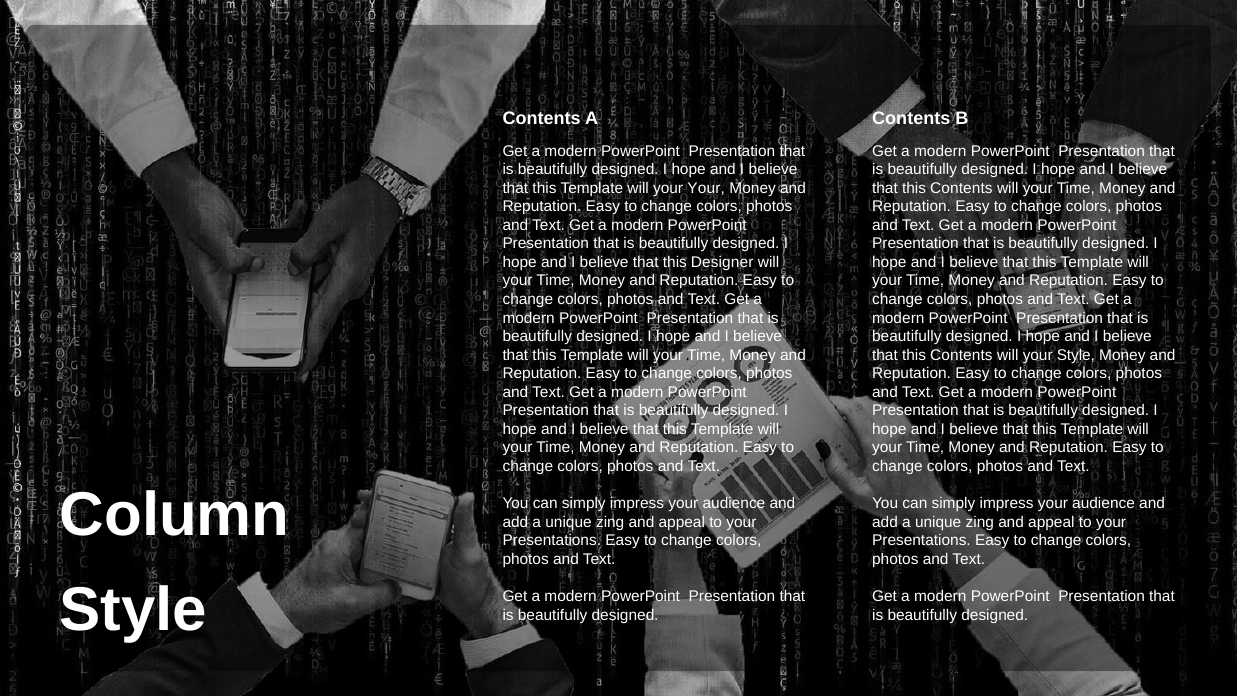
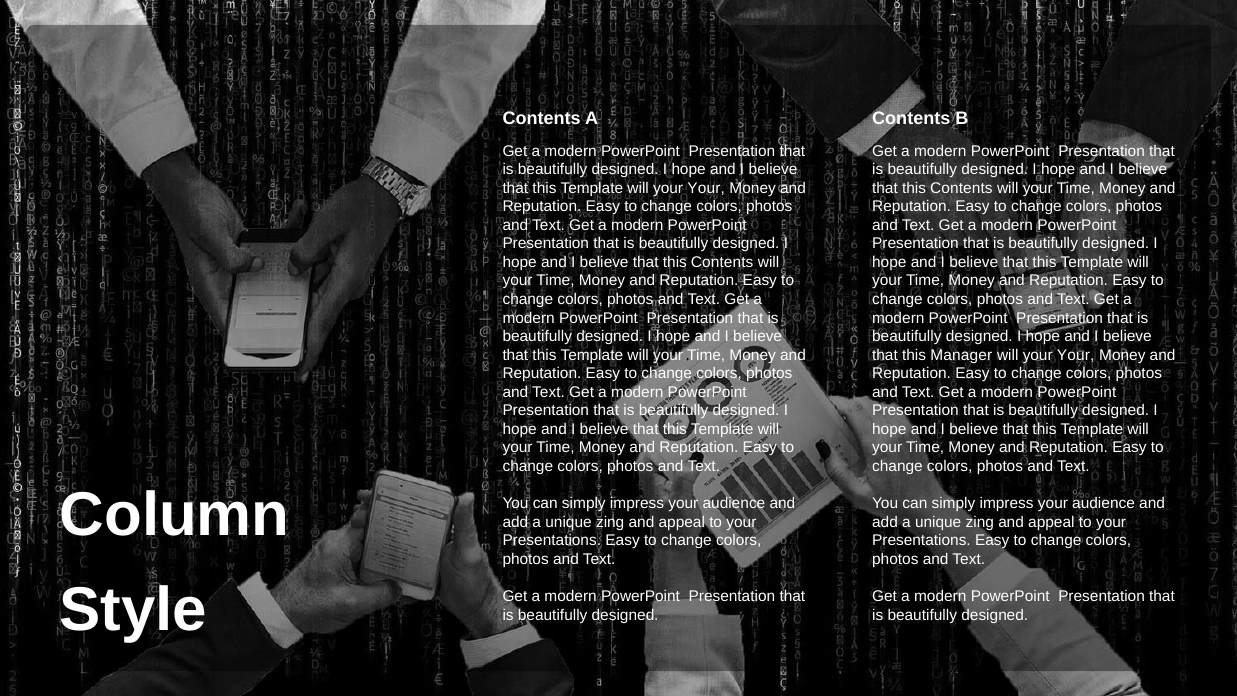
Designer: Designer -> Contents (722, 262)
Contents: Contents -> Manager (961, 355)
Style: Style -> Your (1076, 355)
